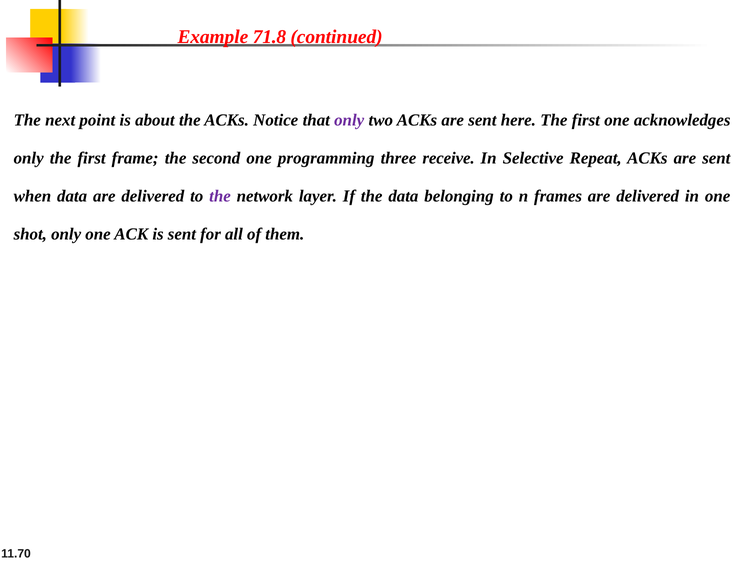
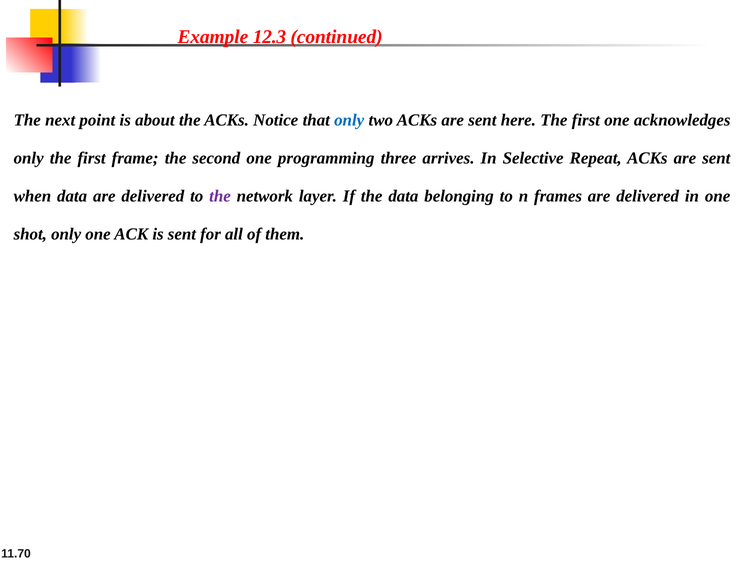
71.8: 71.8 -> 12.3 (269, 37)
only colour: purple -> blue (349, 120)
receive: receive -> arrives (448, 158)
